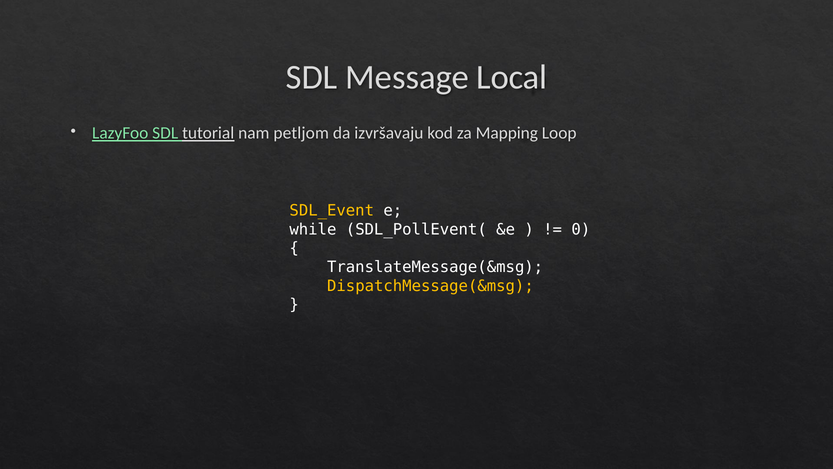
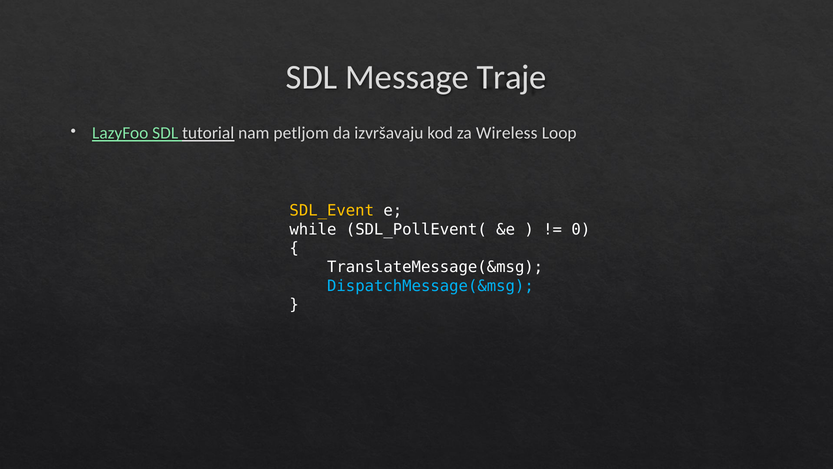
Local: Local -> Traje (512, 77)
Mapping: Mapping -> Wireless (507, 133)
DispatchMessage(&msg colour: yellow -> light blue (430, 286)
